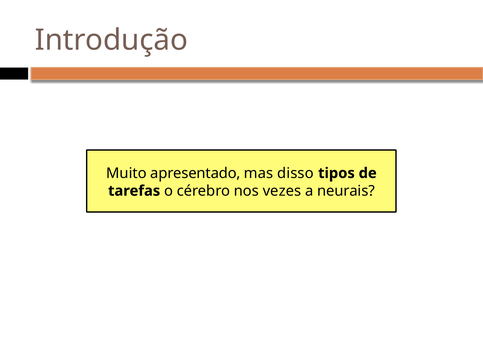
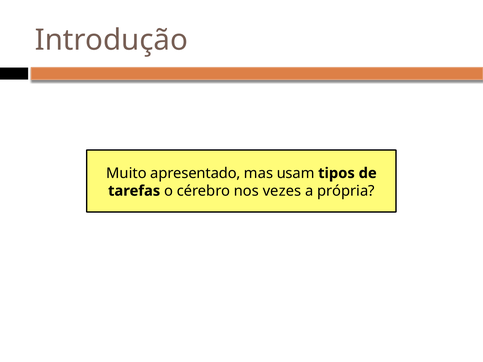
disso: disso -> usam (296, 173)
neurais: neurais -> própria (346, 191)
